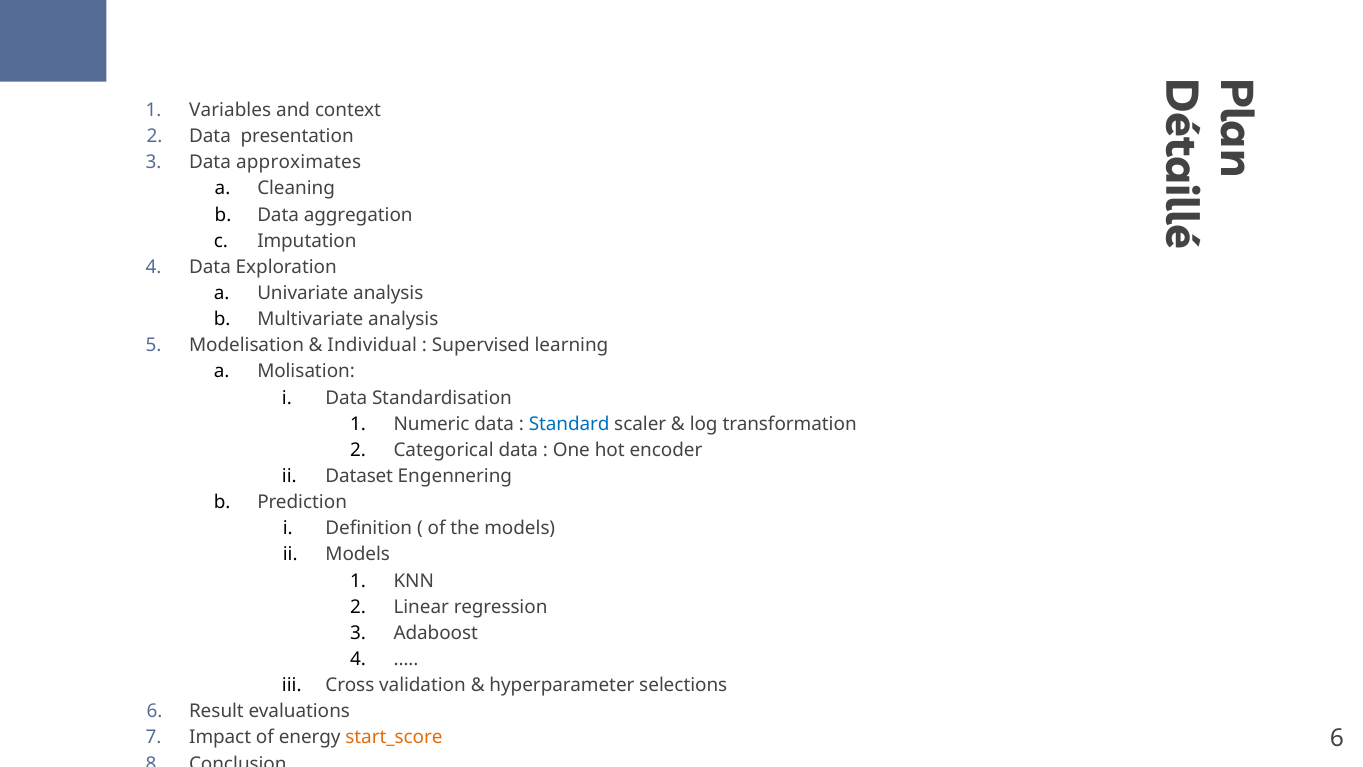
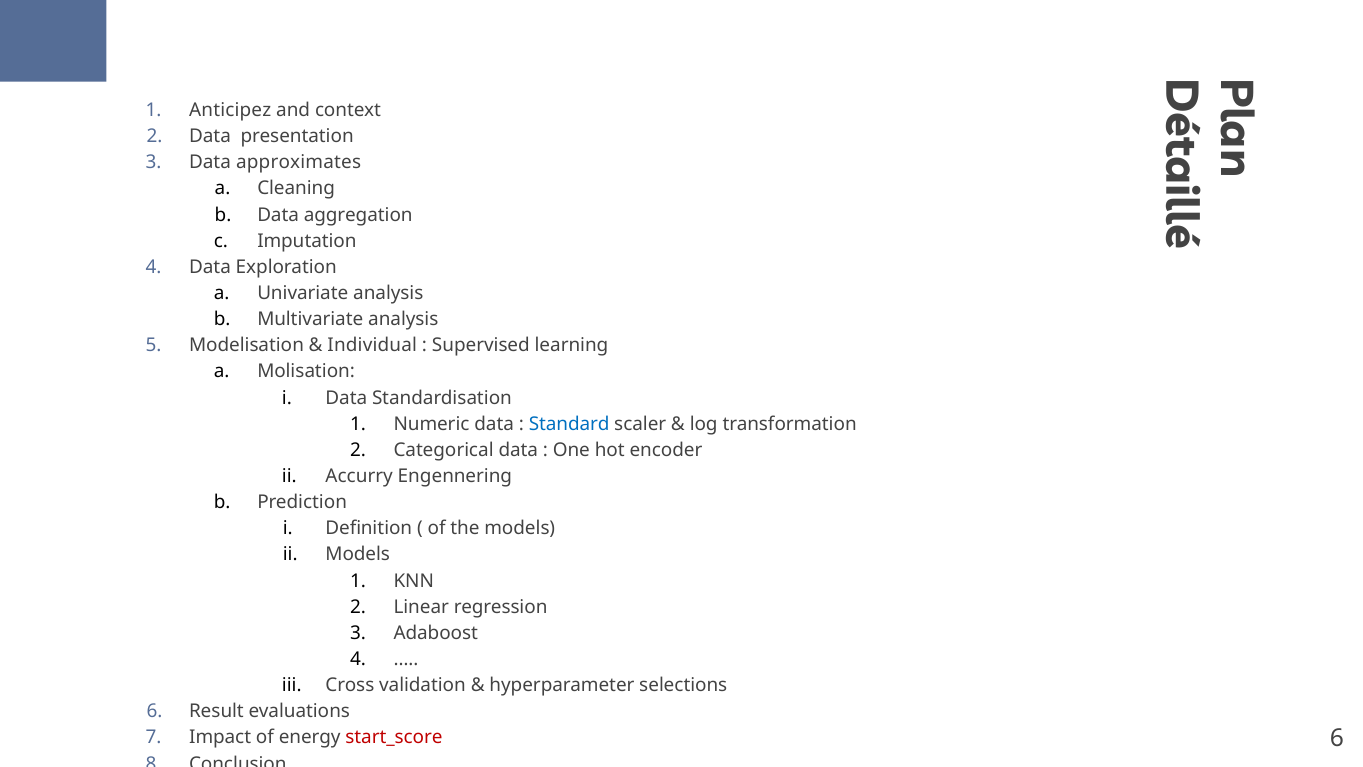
Variables: Variables -> Anticipez (230, 110)
Dataset: Dataset -> Accurry (359, 476)
start_score colour: orange -> red (394, 737)
